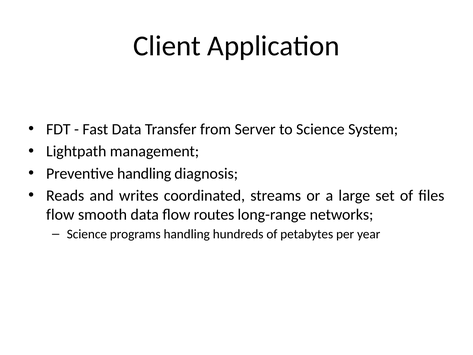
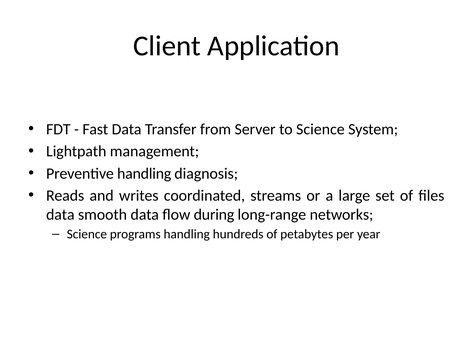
flow: flow -> data (60, 214)
routes: routes -> during (214, 214)
